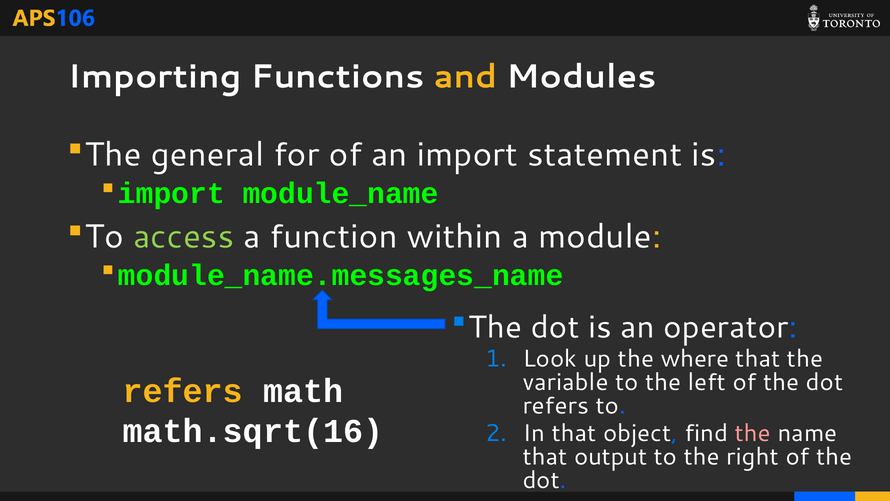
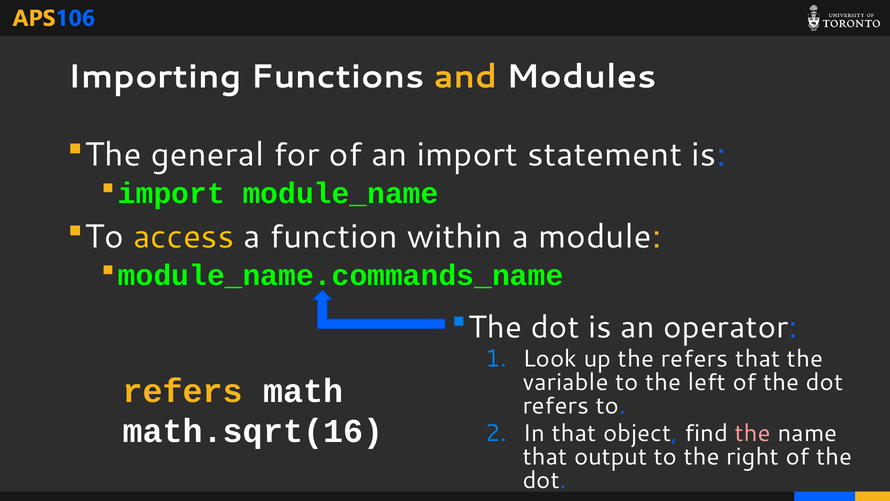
access colour: light green -> yellow (184, 236)
module_name.messages_name: module_name.messages_name -> module_name.commands_name (341, 275)
the where: where -> refers (695, 359)
